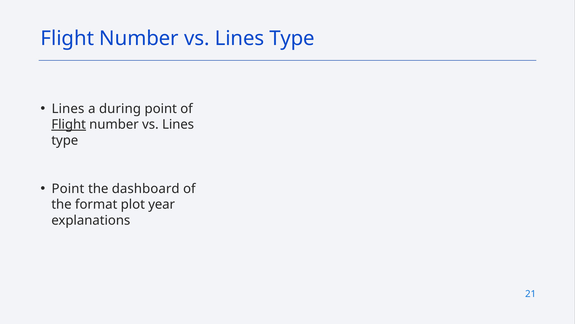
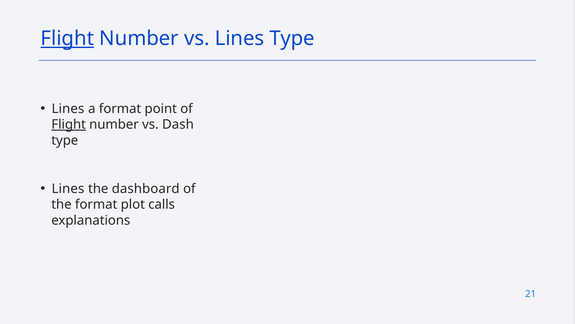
Flight underline: none -> present (67, 38)
a during: during -> format (120, 109)
Lines: Lines -> Dash (178, 124)
Point: Point -> Lines (68, 188)
year: year -> calls (162, 204)
